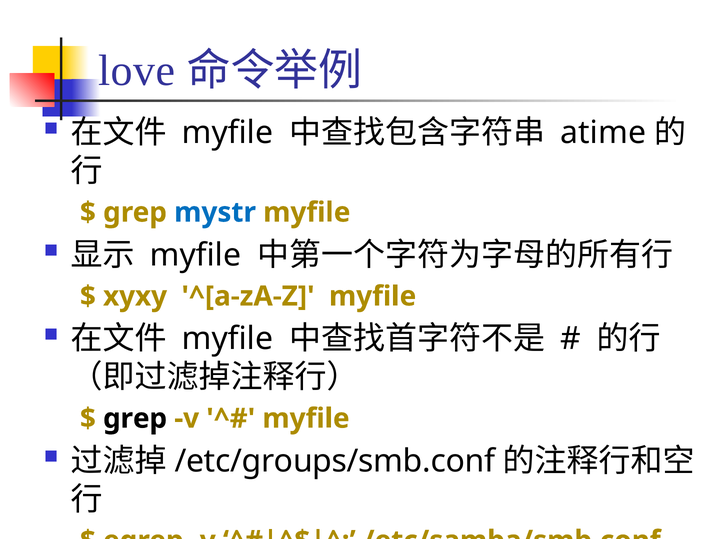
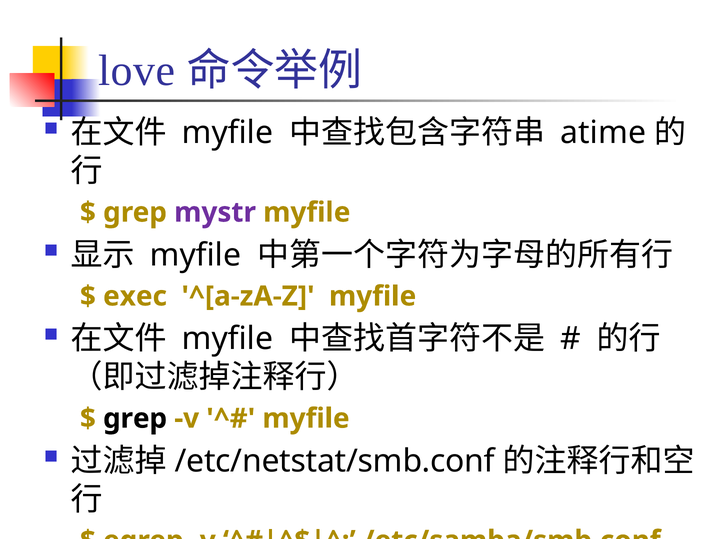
mystr colour: blue -> purple (215, 213)
xyxy: xyxy -> exec (135, 296)
/etc/groups/smb.conf: /etc/groups/smb.conf -> /etc/netstat/smb.conf (335, 461)
